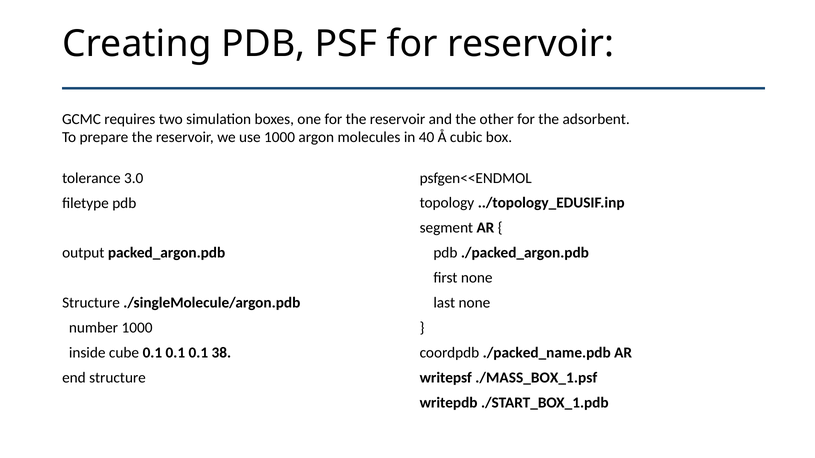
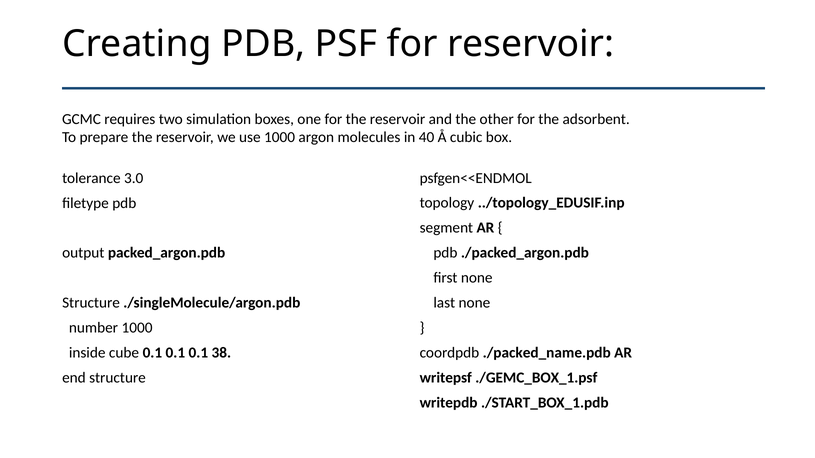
./MASS_BOX_1.psf: ./MASS_BOX_1.psf -> ./GEMC_BOX_1.psf (536, 378)
